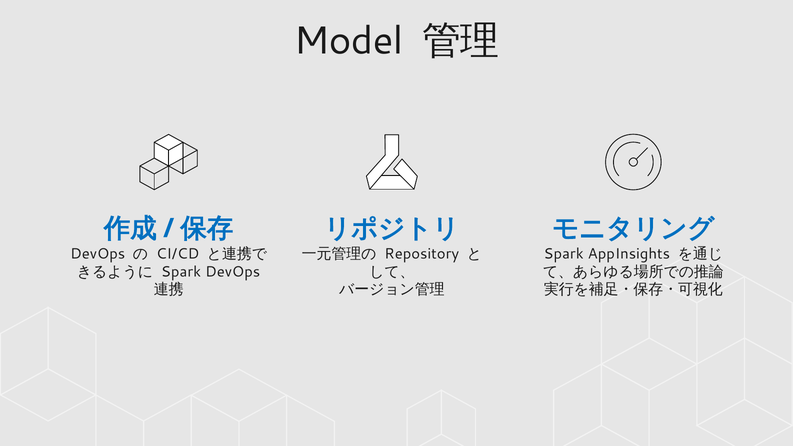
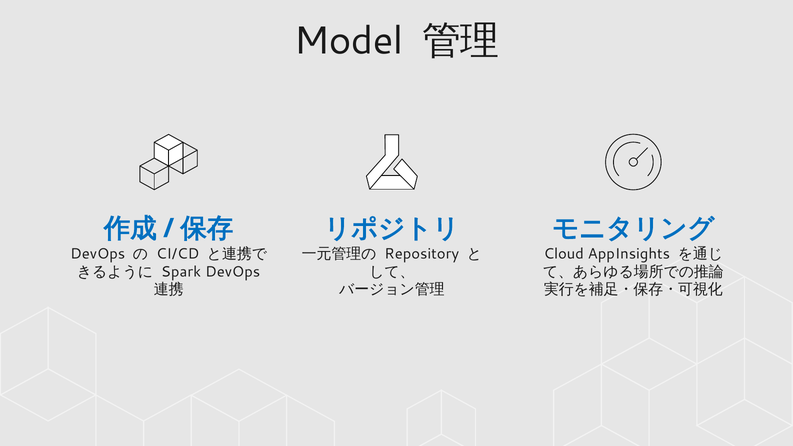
Spark: Spark -> Cloud (564, 254)
